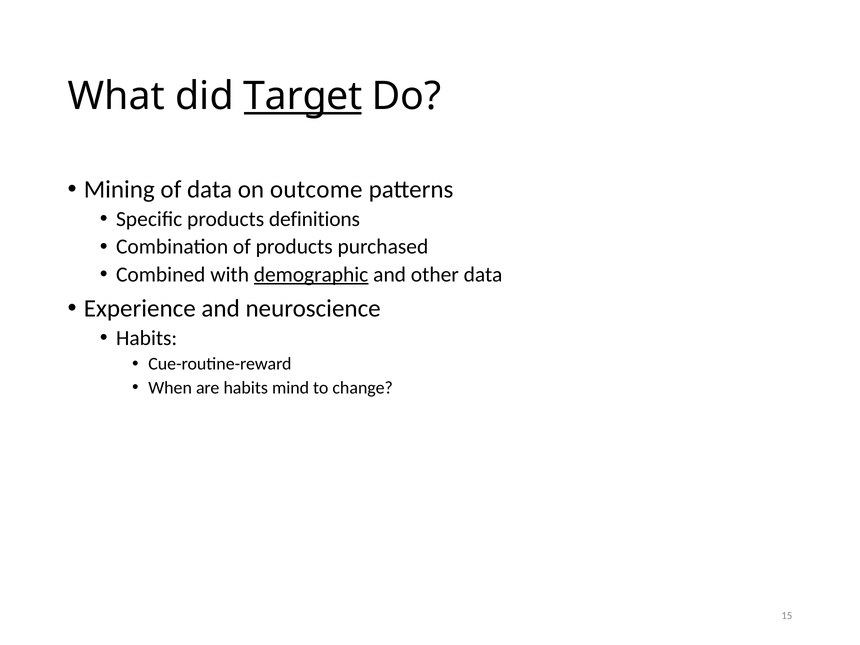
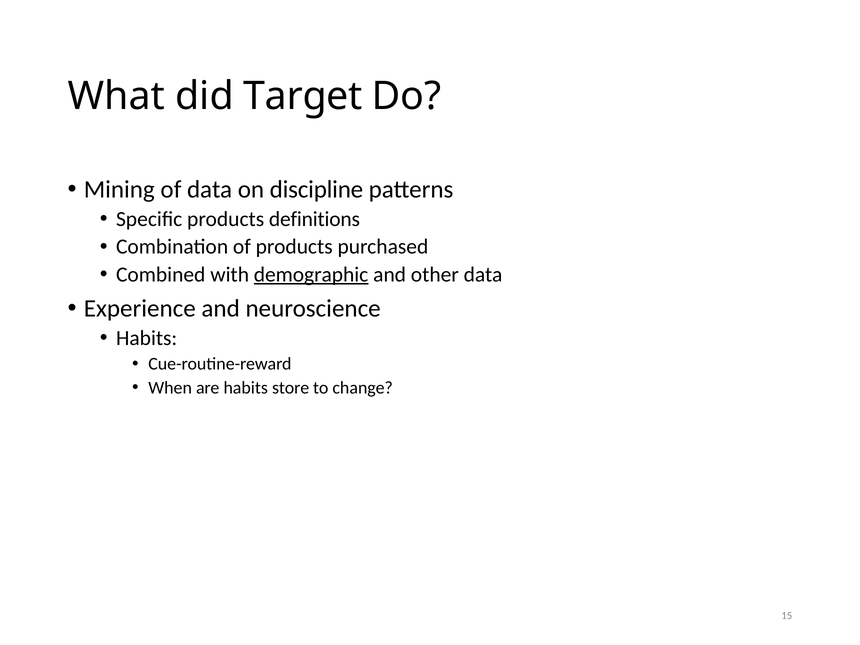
Target underline: present -> none (303, 96)
outcome: outcome -> discipline (316, 189)
mind: mind -> store (291, 388)
